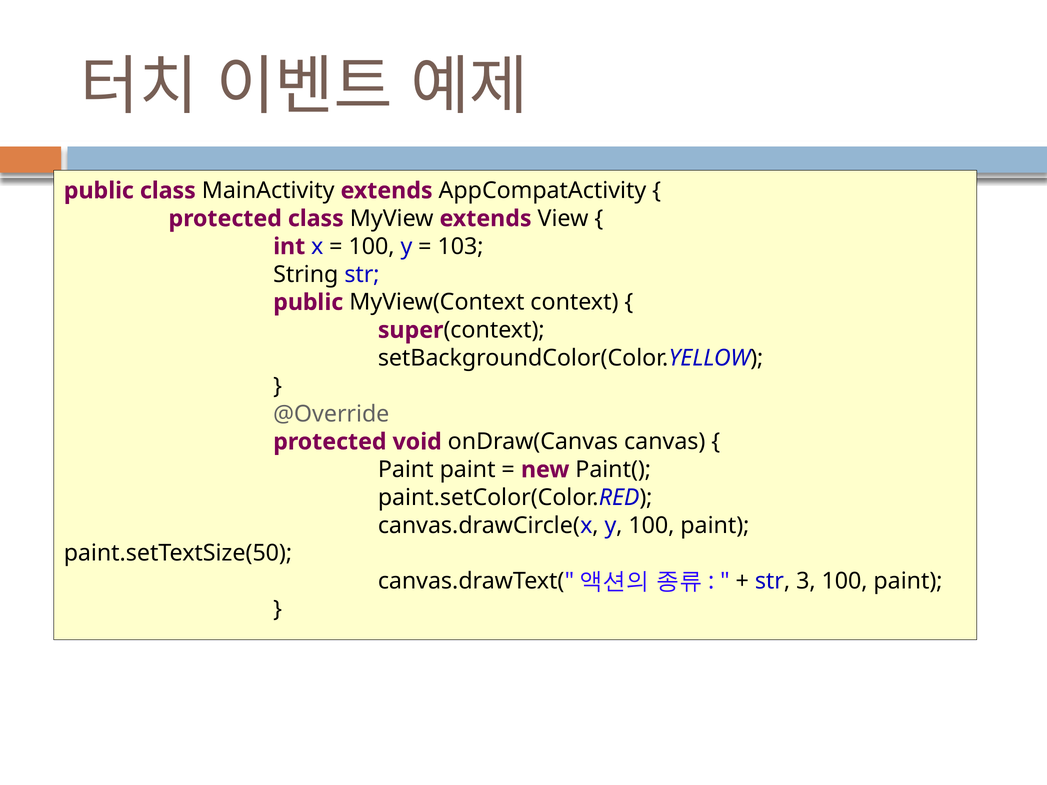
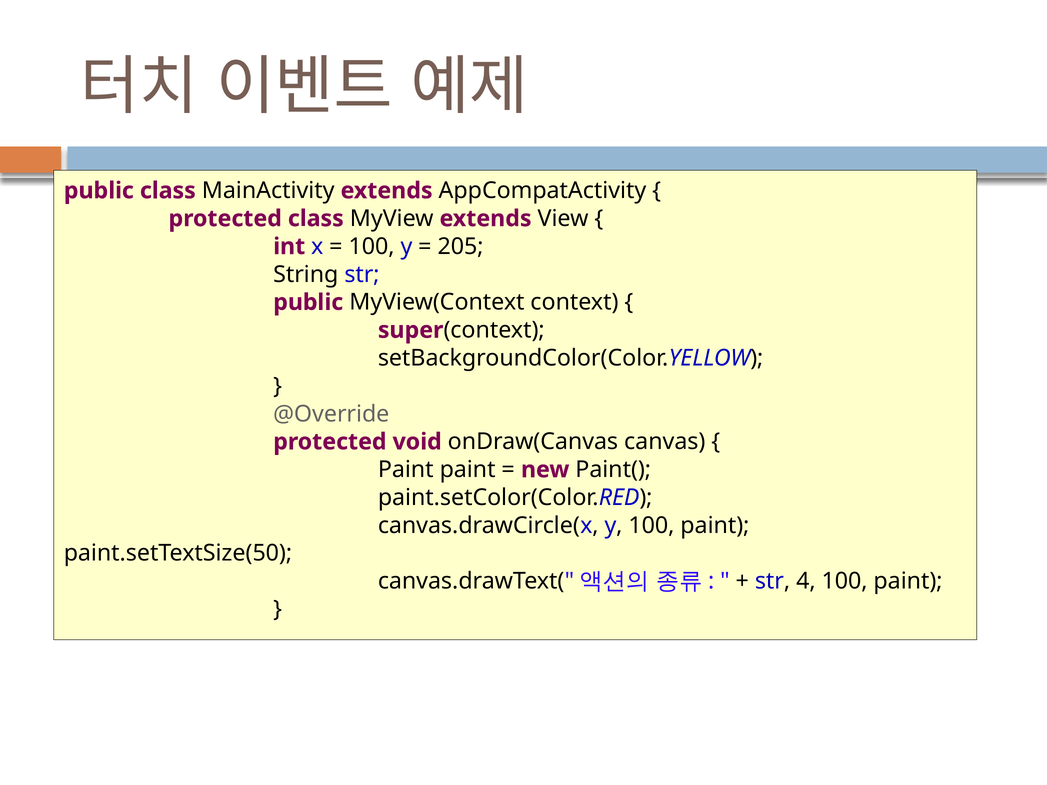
103: 103 -> 205 (461, 247)
3: 3 -> 4 (806, 581)
